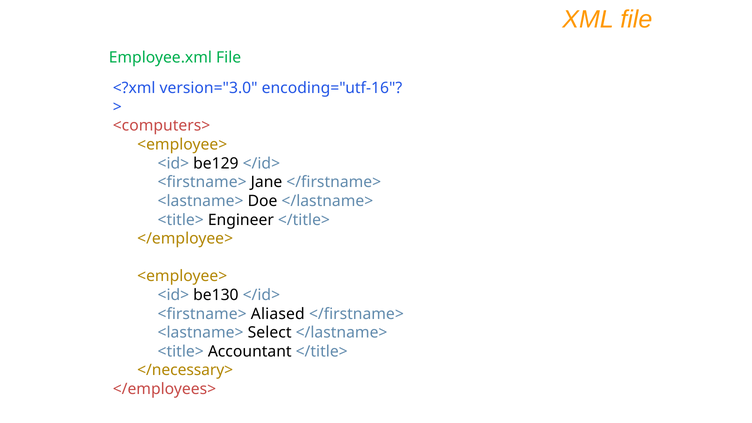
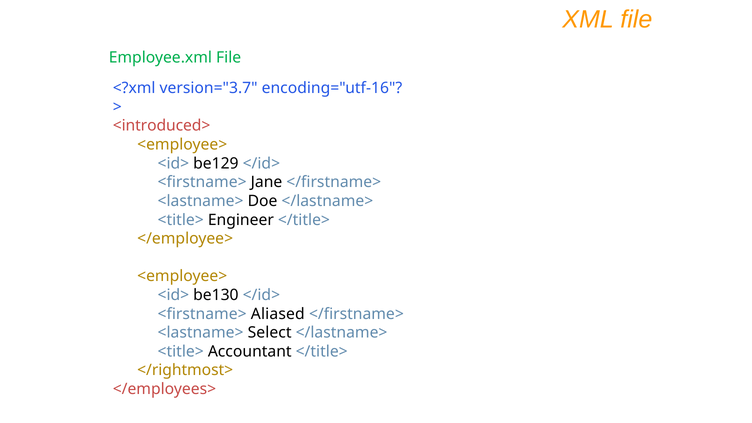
version="3.0: version="3.0 -> version="3.7 (209, 88)
<computers>: <computers> -> <introduced> (162, 126)
</necessary>: </necessary> -> </rightmost> (185, 370)
